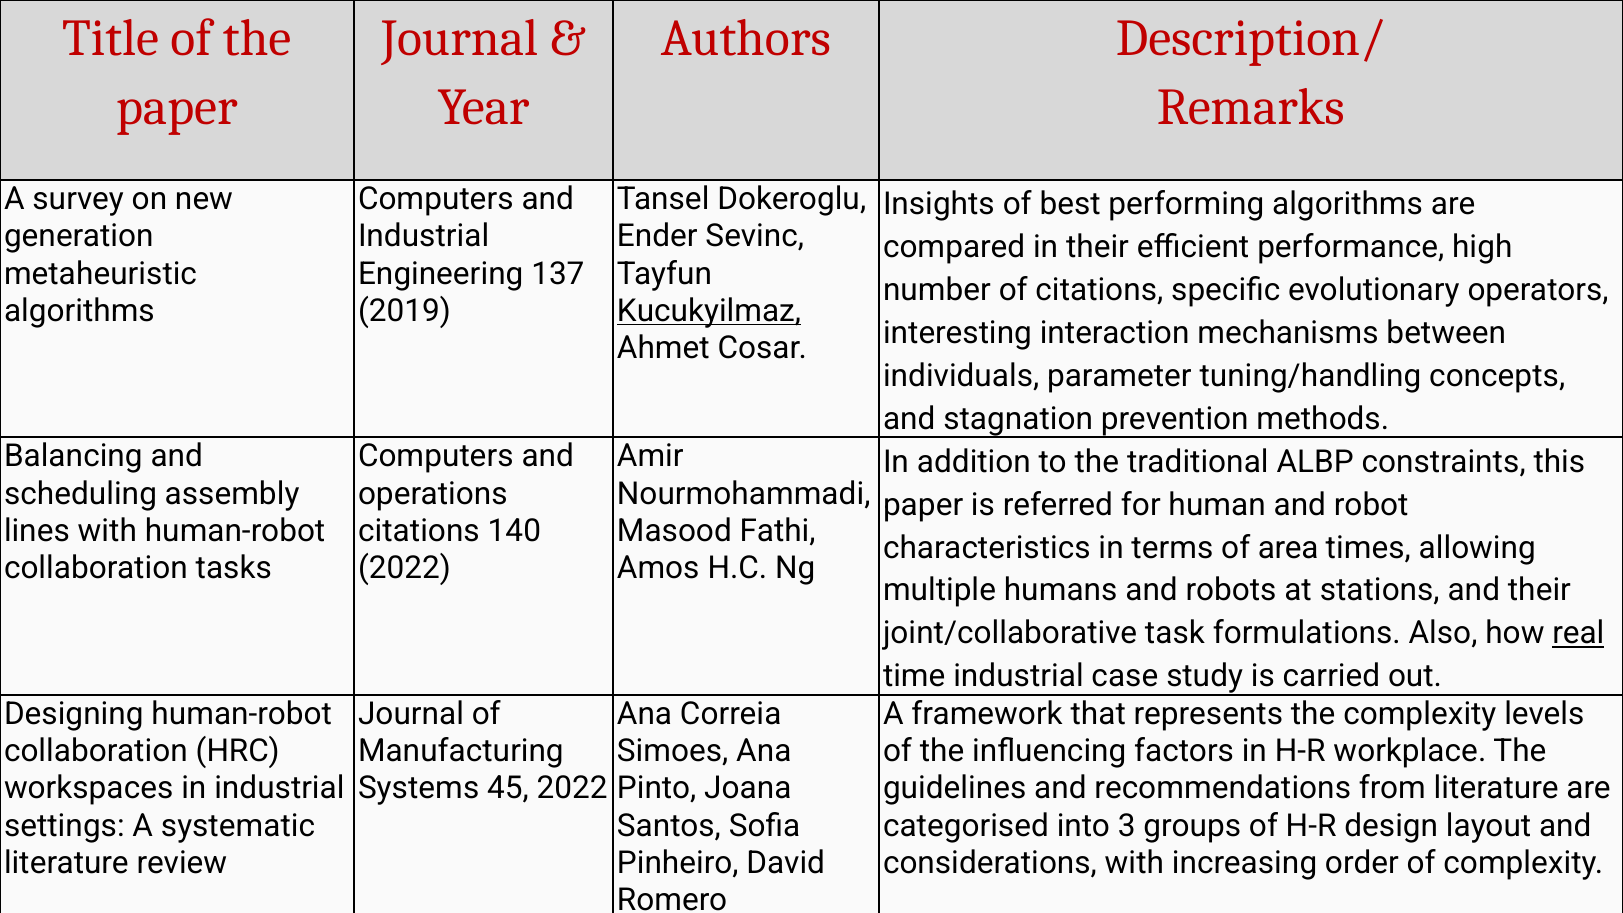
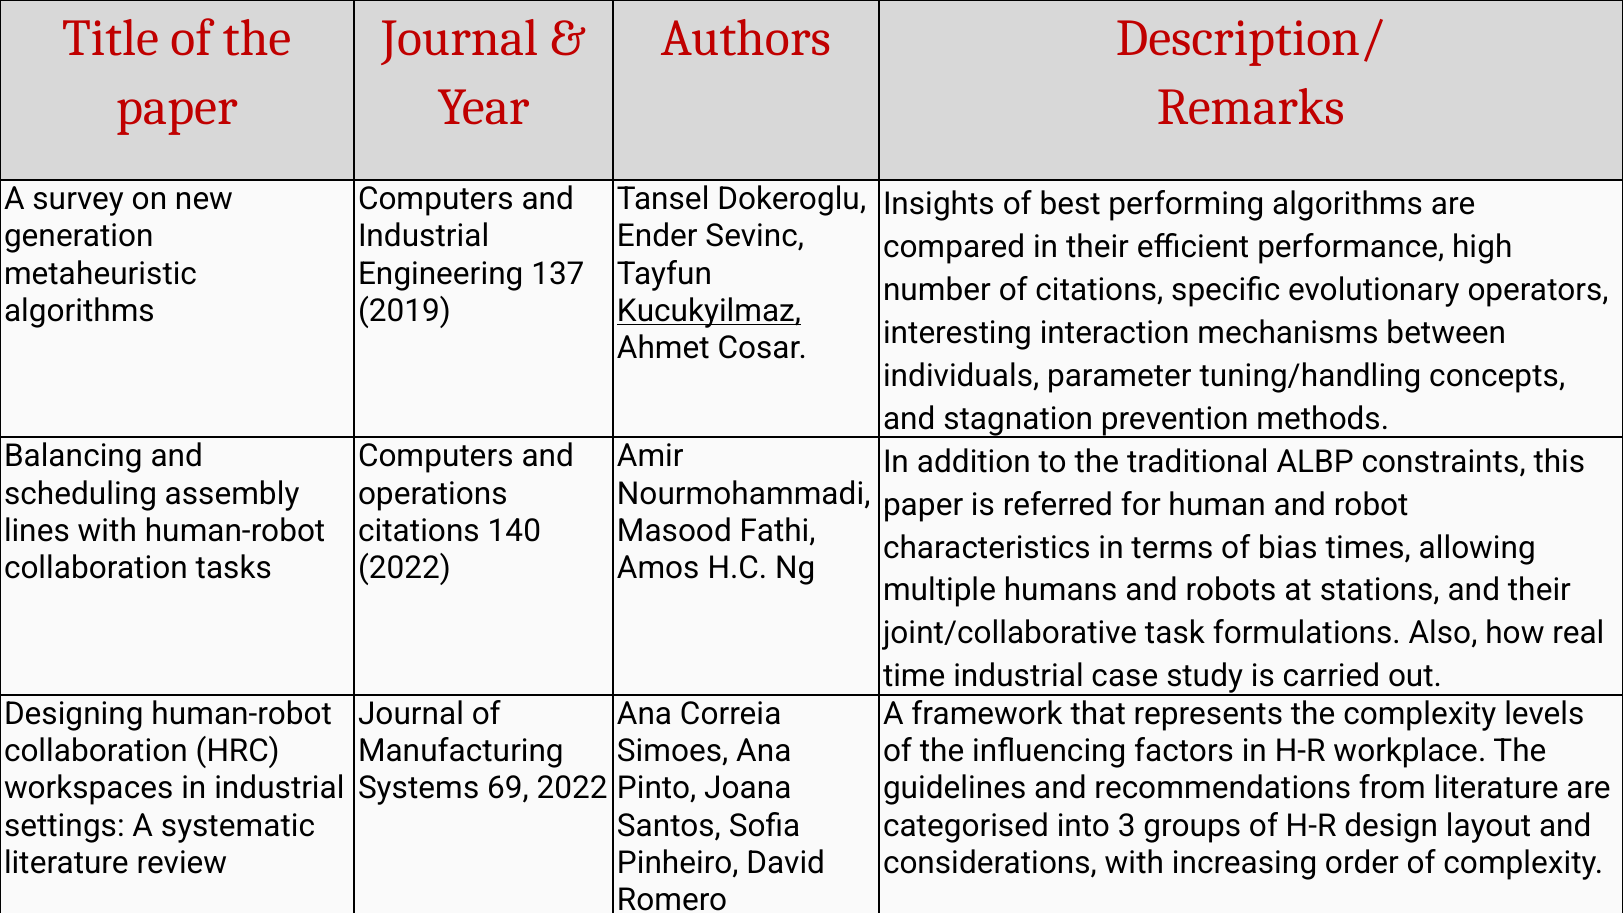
area: area -> bias (1288, 548)
real underline: present -> none (1578, 633)
45: 45 -> 69 (508, 788)
